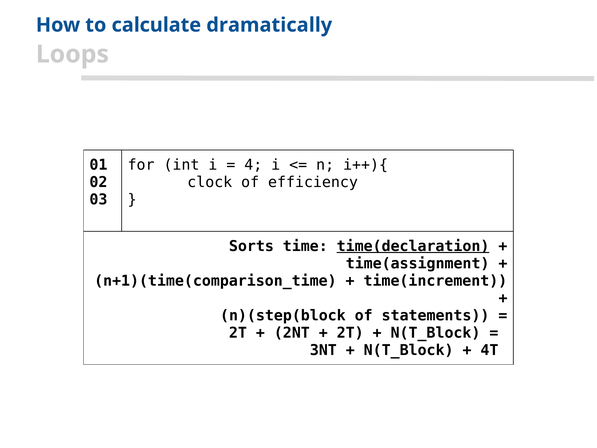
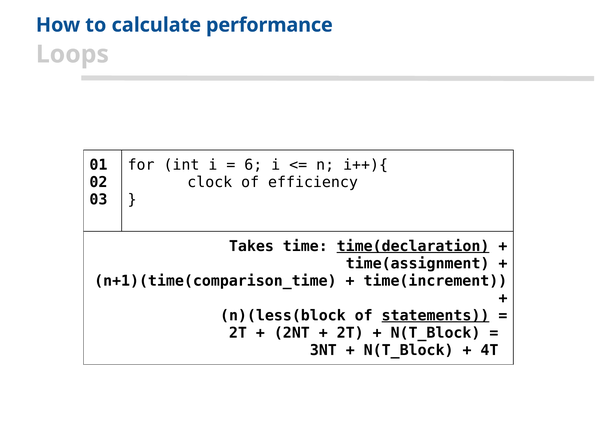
dramatically: dramatically -> performance (269, 25)
4: 4 -> 6 (253, 165)
Sorts: Sorts -> Takes (251, 246)
n)(step(block: n)(step(block -> n)(less(block (283, 315)
statements underline: none -> present (436, 315)
